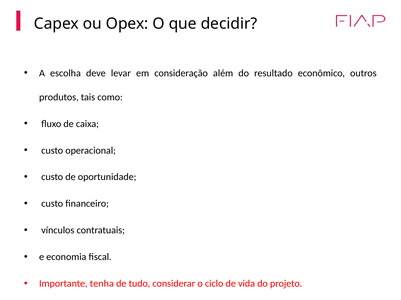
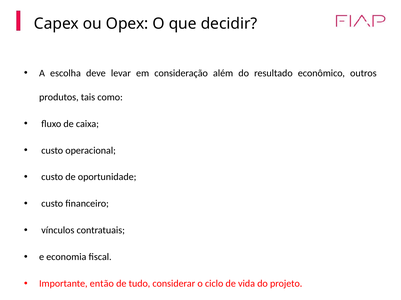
tenha: tenha -> então (102, 284)
